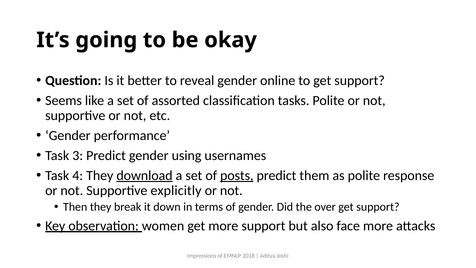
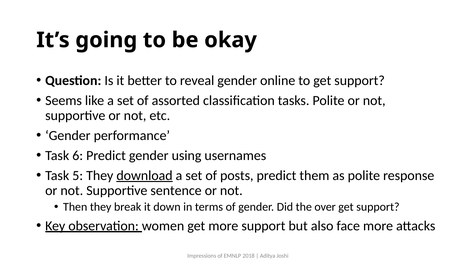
3: 3 -> 6 (78, 155)
4: 4 -> 5 (78, 175)
posts underline: present -> none (237, 175)
explicitly: explicitly -> sentence (176, 190)
